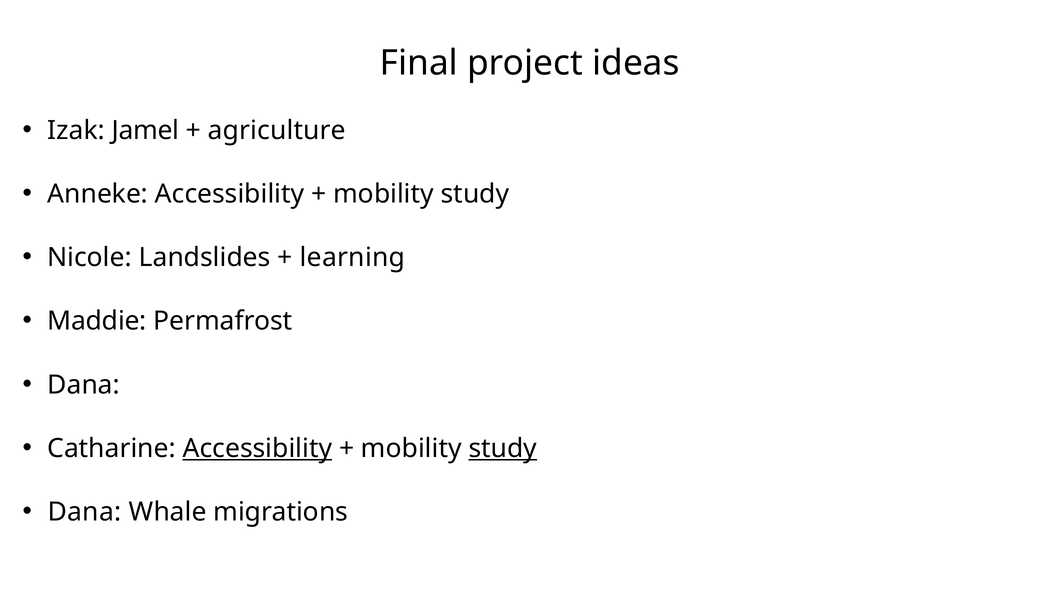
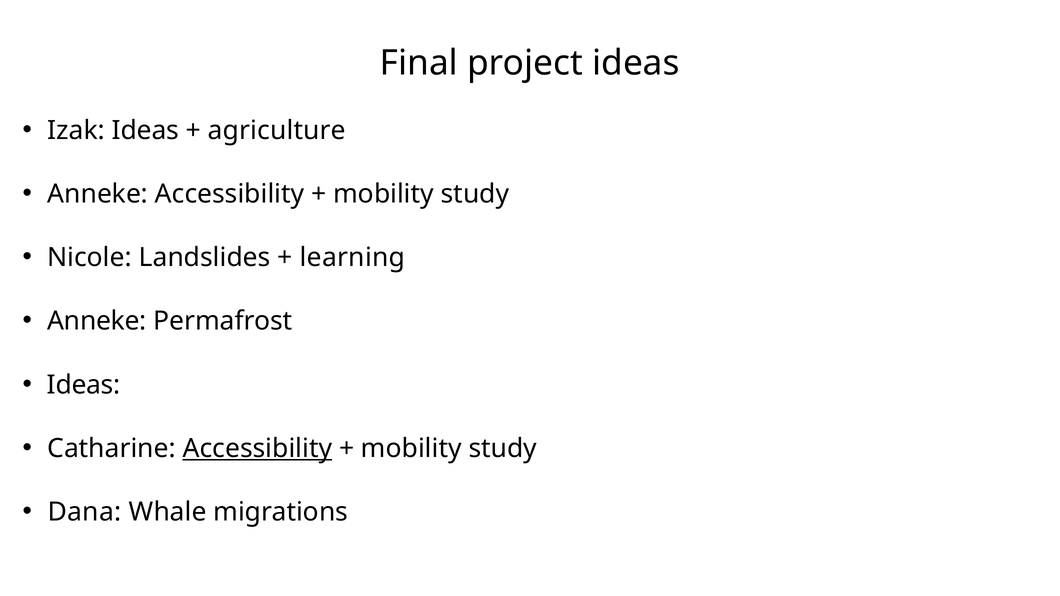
Izak Jamel: Jamel -> Ideas (145, 131)
Maddie: Maddie -> Anneke (97, 321)
Dana: Dana -> Ideas (84, 385)
study underline: present -> none (503, 449)
